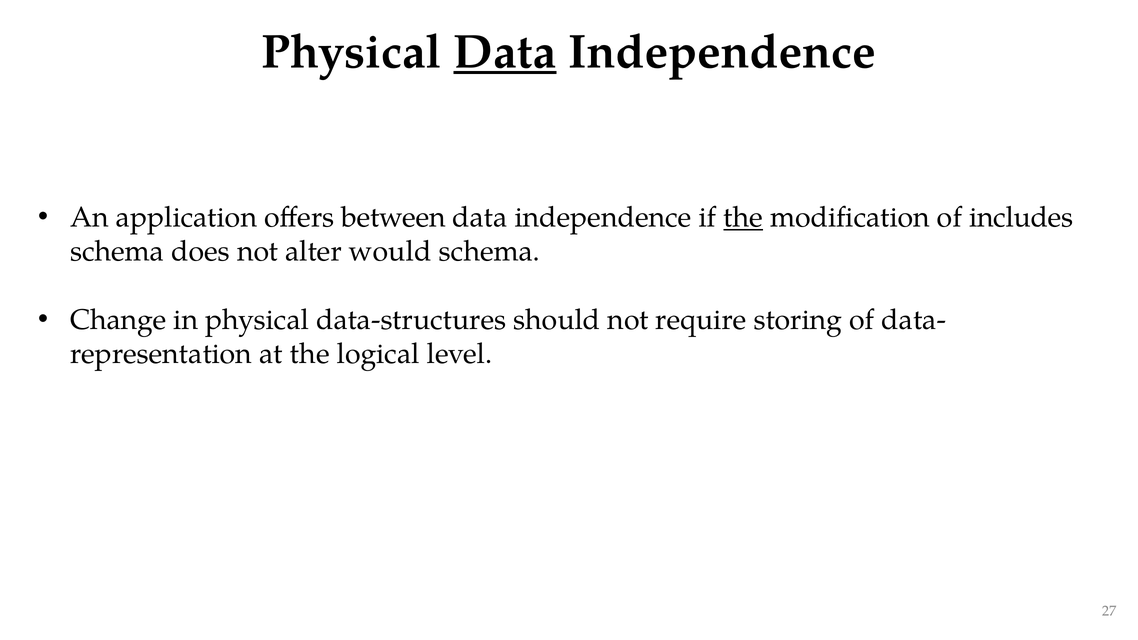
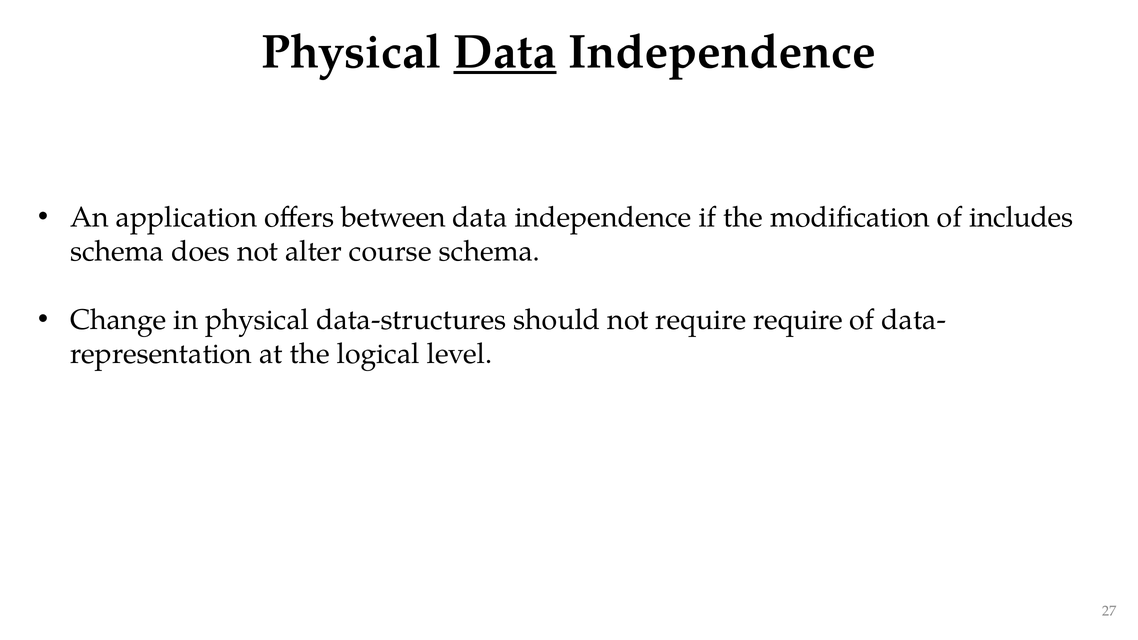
the underline: present -> none (743, 217)
would: would -> course (390, 252)
require storing: storing -> require (798, 320)
